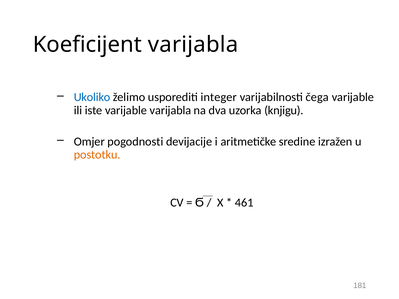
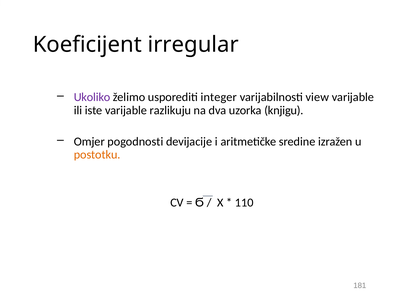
Koeficijent varijabla: varijabla -> irregular (193, 45)
Ukoliko colour: blue -> purple (92, 97)
čega: čega -> view (317, 97)
varijable varijabla: varijabla -> razlikuju (170, 110)
461: 461 -> 110 (244, 203)
